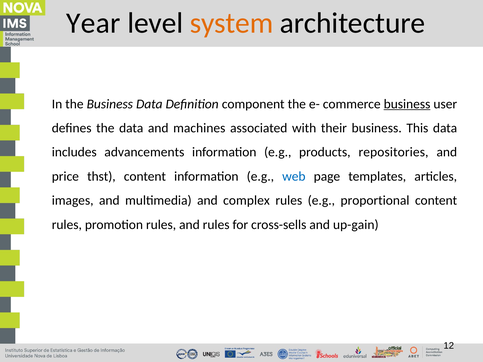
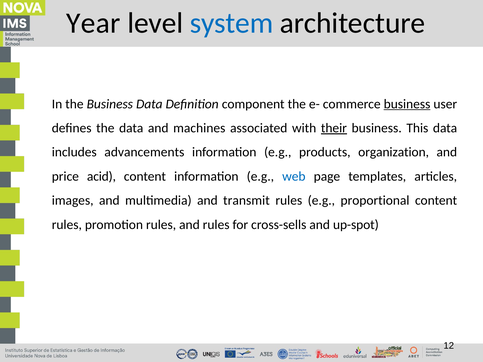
system colour: orange -> blue (232, 23)
their underline: none -> present (334, 128)
repositories: repositories -> organization (394, 152)
thst: thst -> acid (101, 176)
complex: complex -> transmit (246, 201)
up-gain: up-gain -> up-spot (356, 225)
